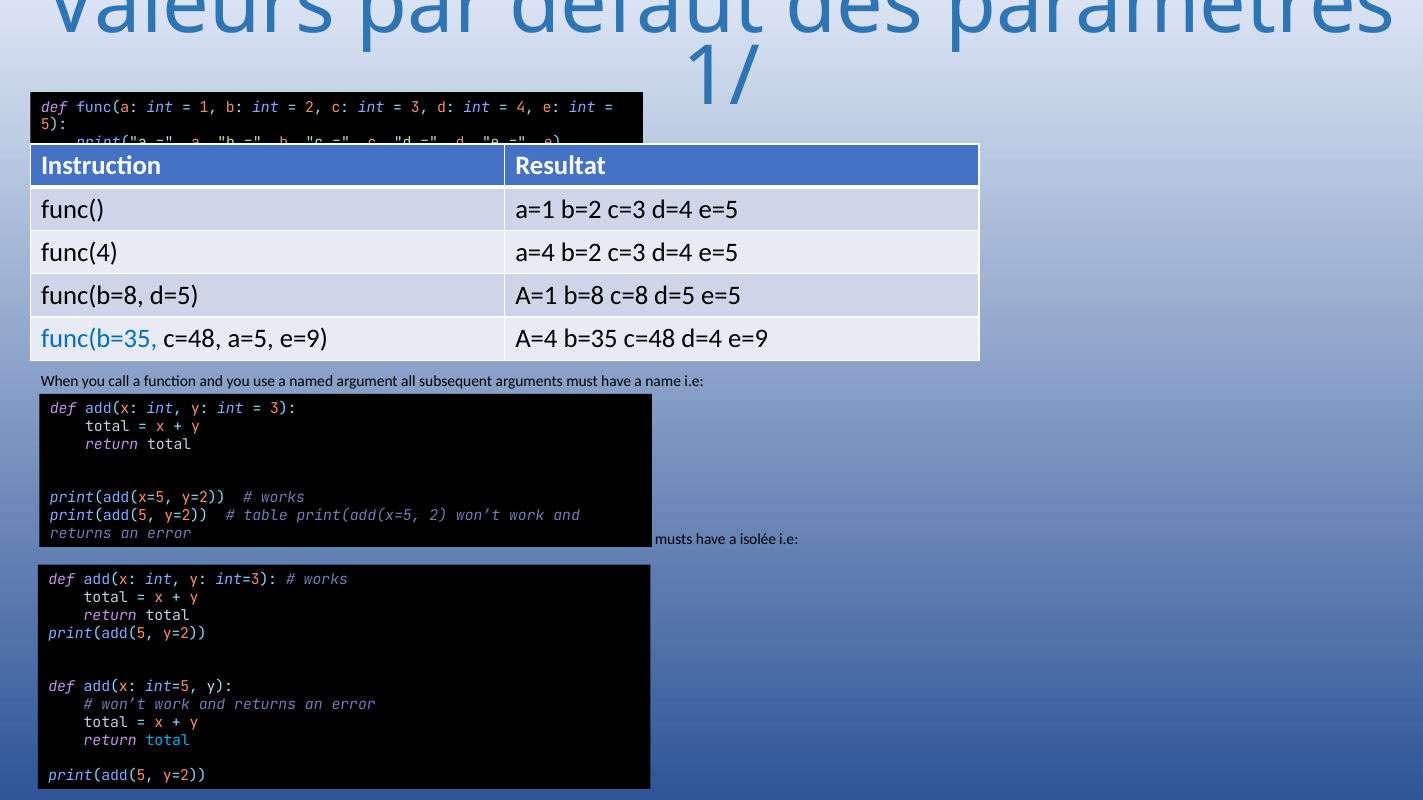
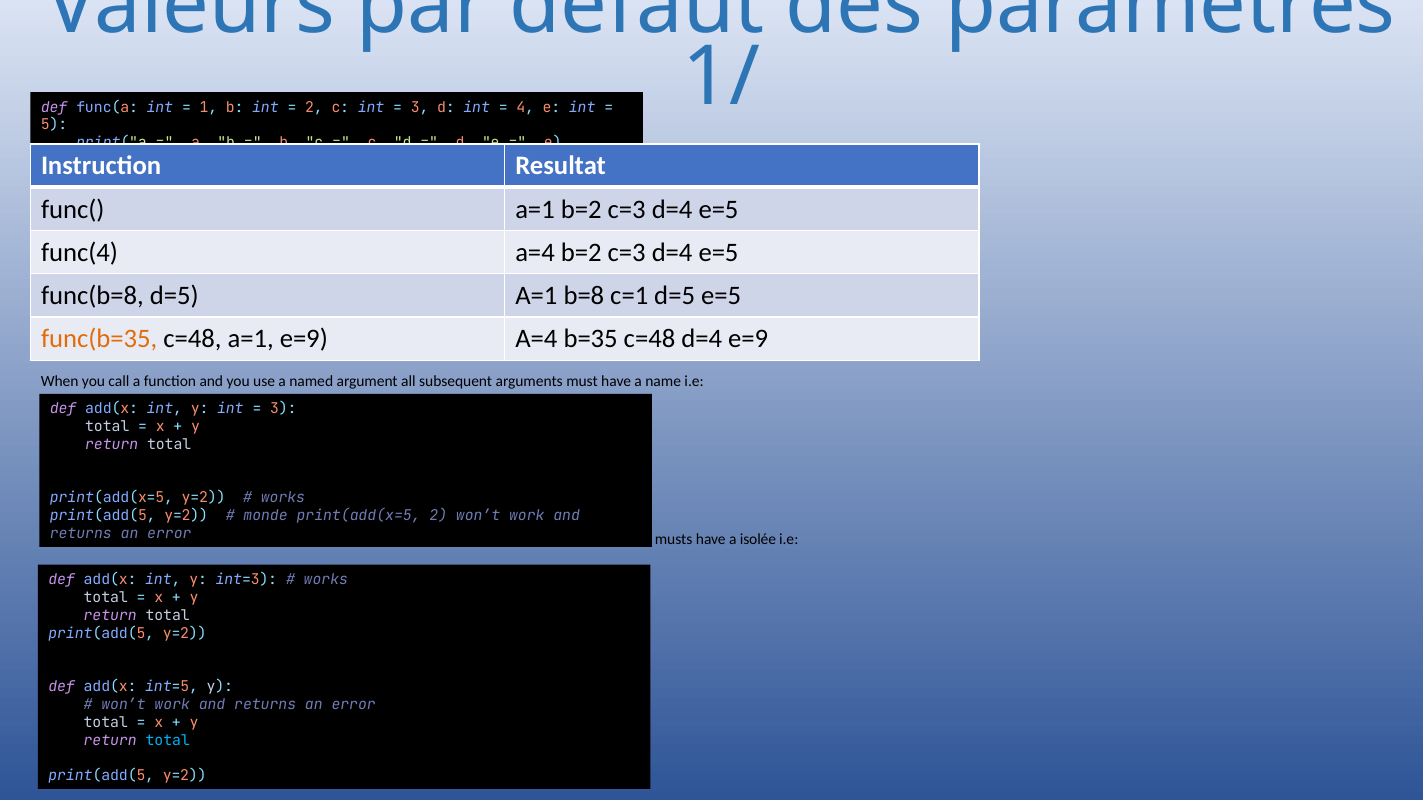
c=8: c=8 -> c=1 (629, 296)
func(b=35 colour: blue -> orange (99, 339)
c=48 a=5: a=5 -> a=1 (251, 339)
table: table -> monde (266, 516)
